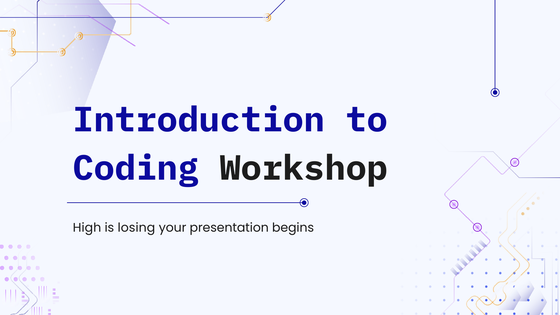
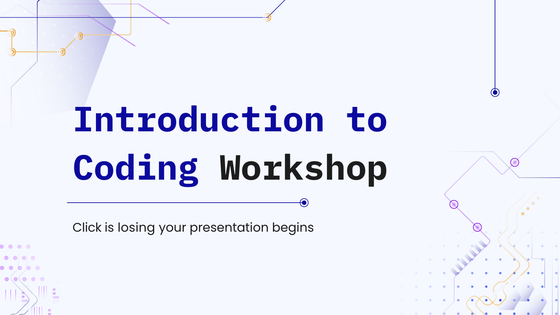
High: High -> Click (87, 228)
